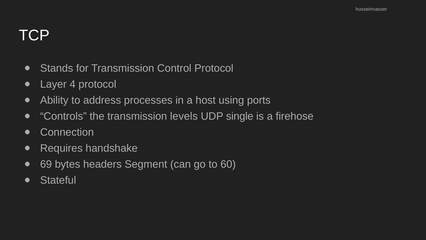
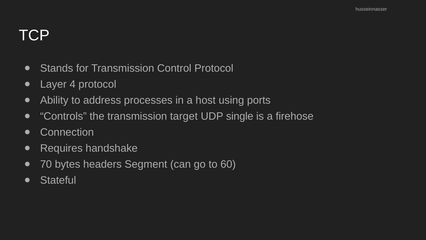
levels: levels -> target (184, 116)
69: 69 -> 70 (46, 164)
